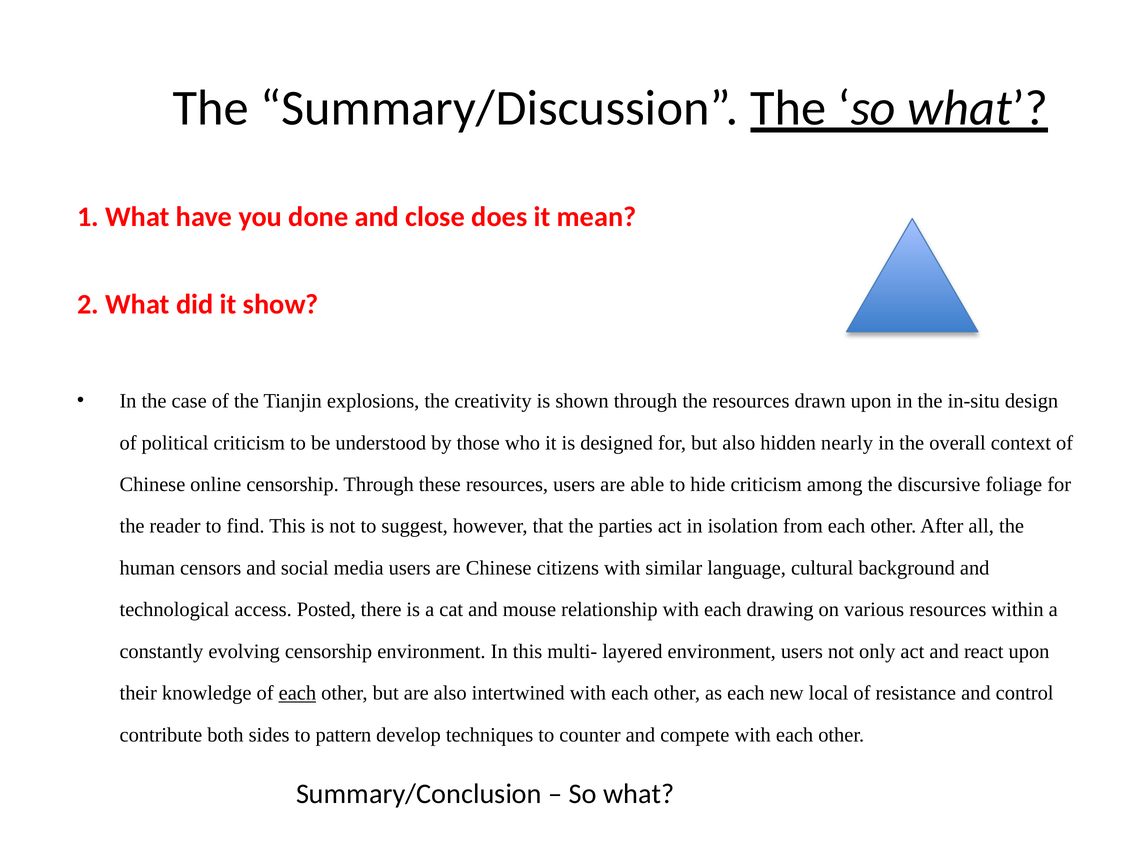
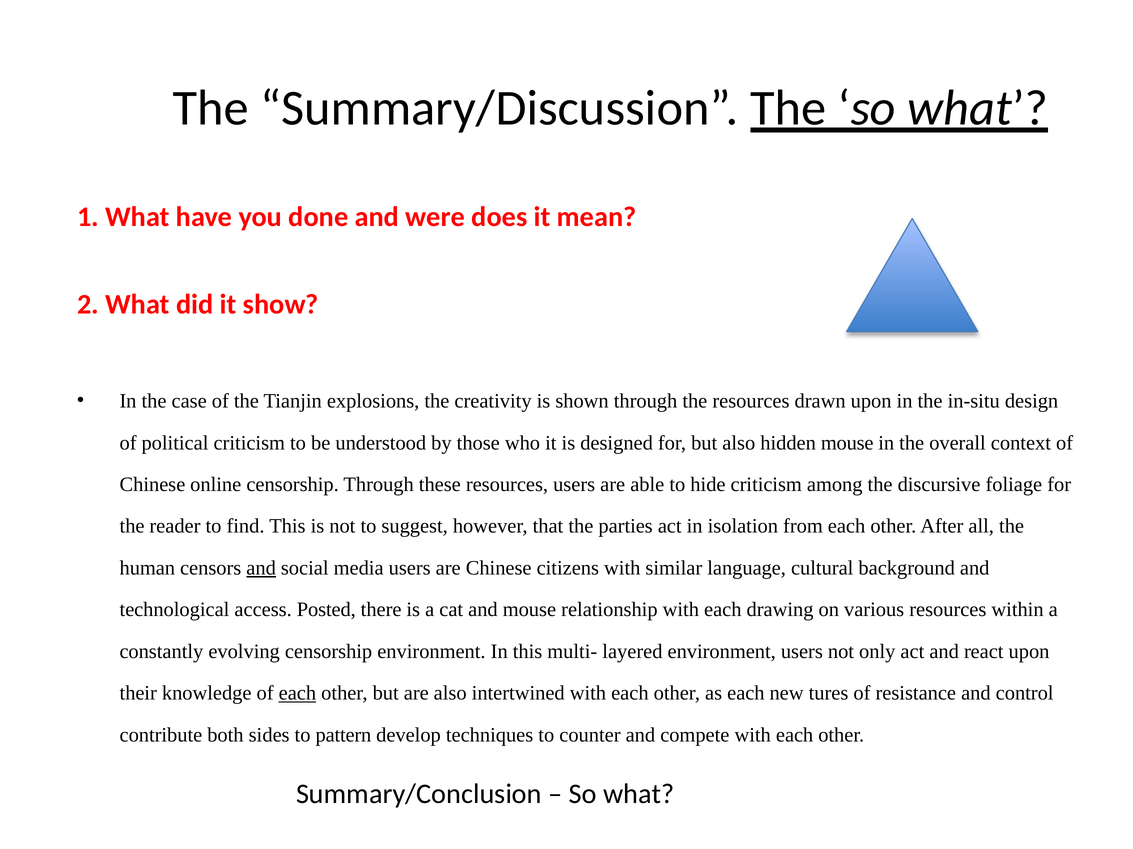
close: close -> were (435, 217)
hidden nearly: nearly -> mouse (847, 443)
and underline: none -> present (261, 568)
local: local -> tures (829, 694)
